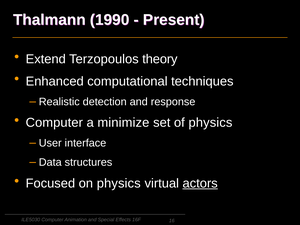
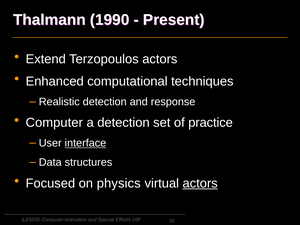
Terzopoulos theory: theory -> actors (160, 59)
a minimize: minimize -> detection (123, 123)
of physics: physics -> practice (211, 123)
interface underline: none -> present (85, 143)
